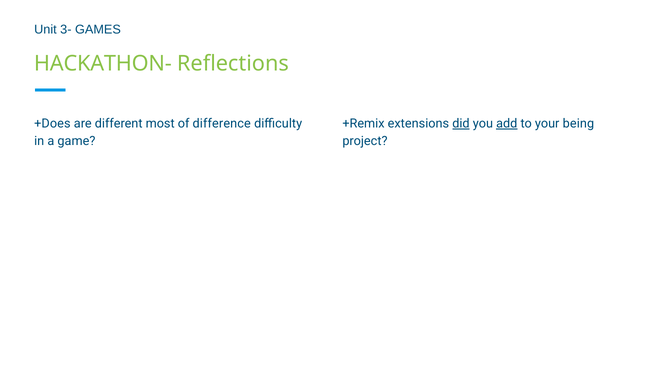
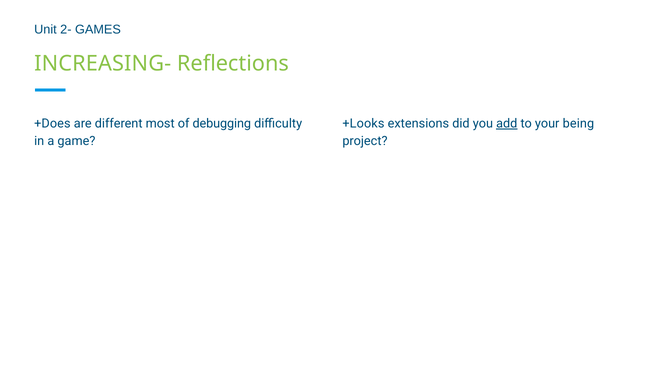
3-: 3- -> 2- (66, 30)
HACKATHON-: HACKATHON- -> INCREASING- (103, 64)
difference: difference -> debugging (222, 123)
+Remix: +Remix -> +Looks (363, 123)
did underline: present -> none (461, 123)
